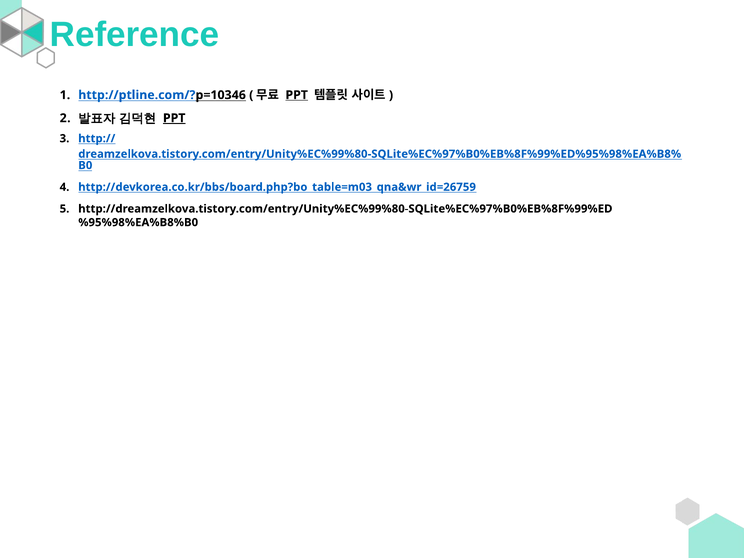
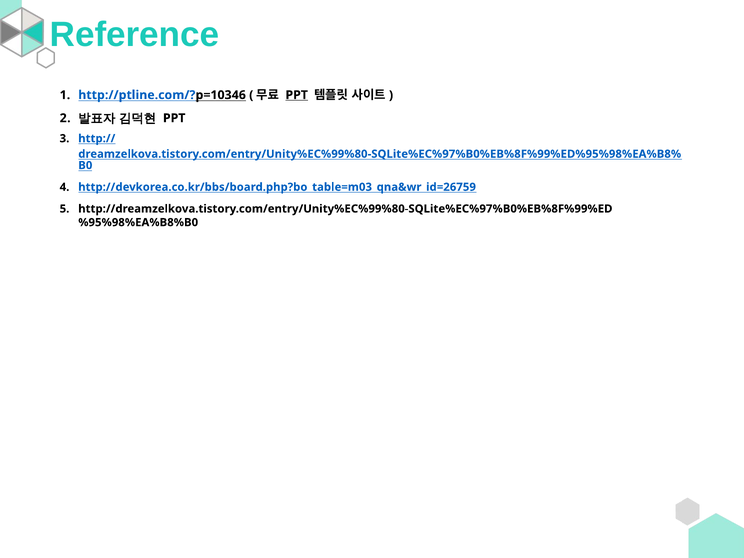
PPT underline: present -> none (174, 118)
